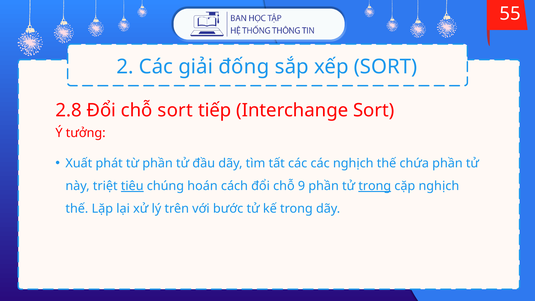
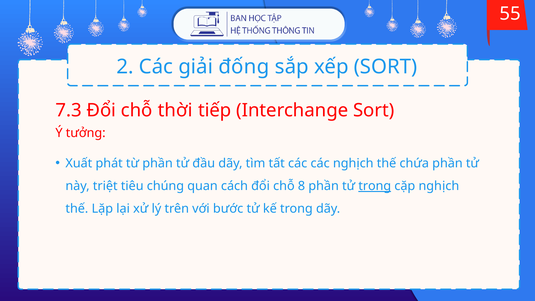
2.8: 2.8 -> 7.3 (69, 110)
chỗ sort: sort -> thời (175, 110)
tiêu underline: present -> none (132, 186)
hoán: hoán -> quan (203, 186)
9: 9 -> 8 (302, 186)
